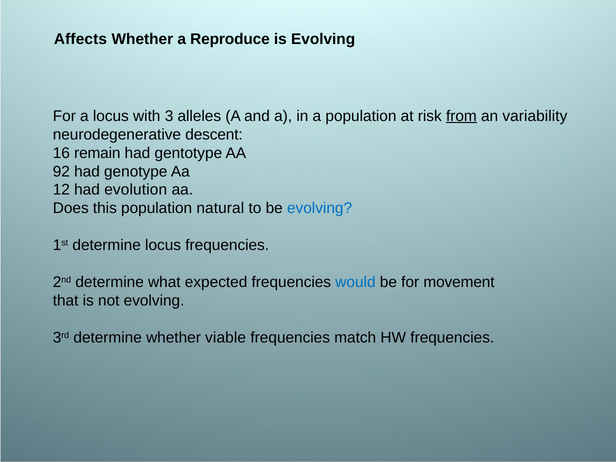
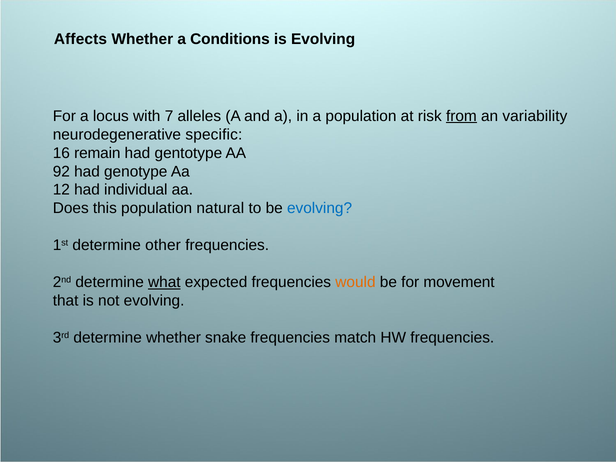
Reproduce: Reproduce -> Conditions (230, 39)
3: 3 -> 7 (169, 116)
descent: descent -> specific (214, 134)
evolution: evolution -> individual (136, 190)
determine locus: locus -> other (163, 245)
what underline: none -> present (164, 282)
would colour: blue -> orange (355, 282)
viable: viable -> snake (226, 338)
